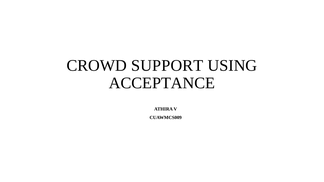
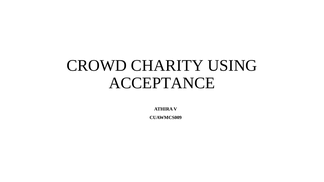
SUPPORT: SUPPORT -> CHARITY (167, 66)
